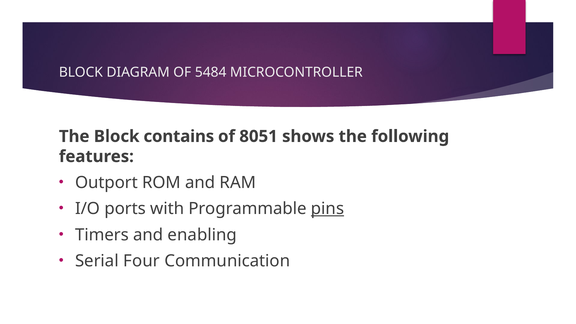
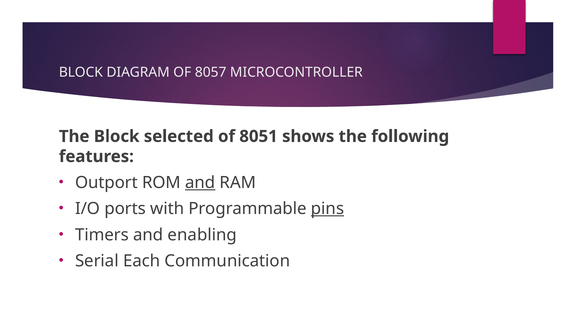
5484: 5484 -> 8057 (211, 72)
contains: contains -> selected (179, 136)
and underline: none -> present (200, 183)
Four: Four -> Each (142, 261)
